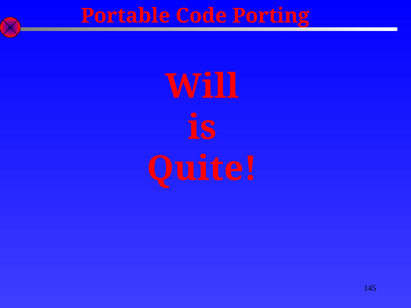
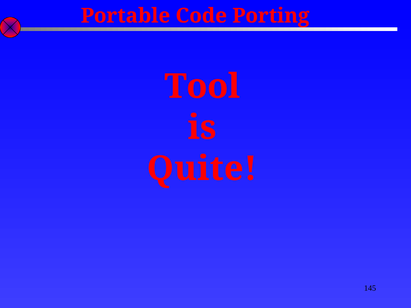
Will: Will -> Tool (202, 87)
